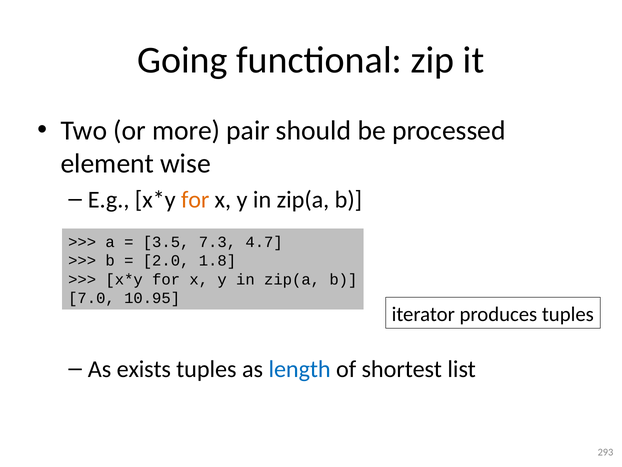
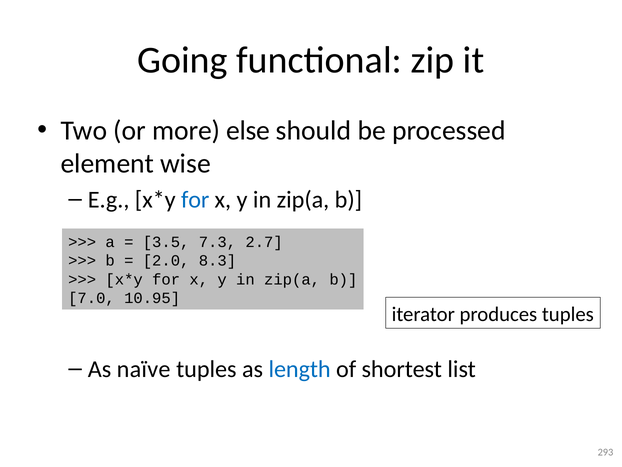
pair: pair -> else (248, 130)
for colour: orange -> blue (195, 199)
4.7: 4.7 -> 2.7 (264, 242)
1.8: 1.8 -> 8.3 (217, 260)
exists: exists -> naïve (144, 369)
